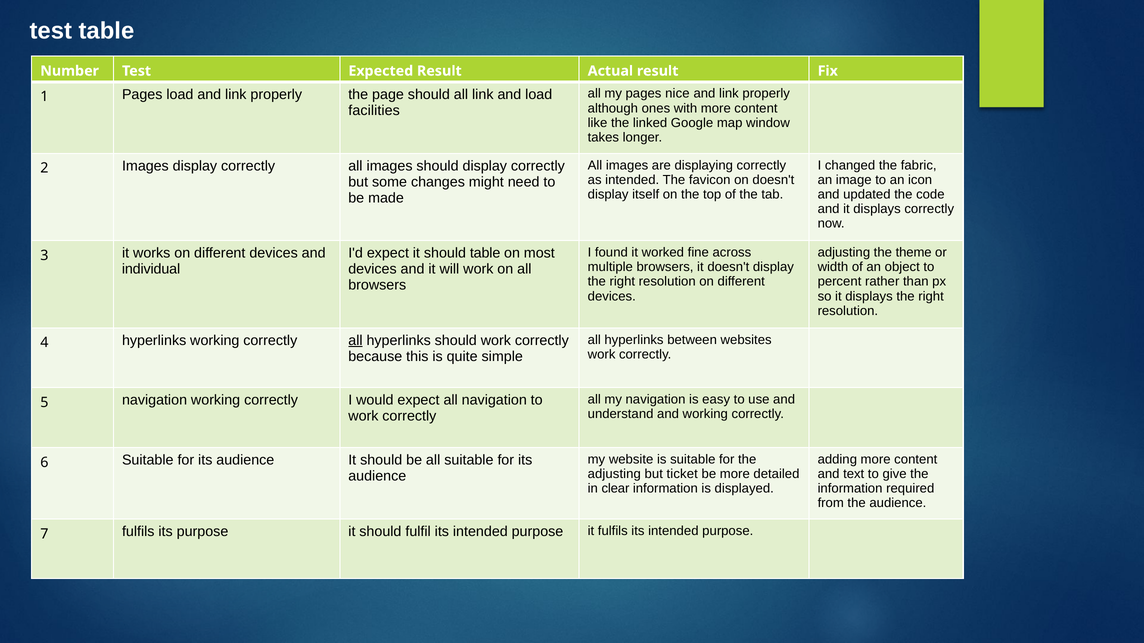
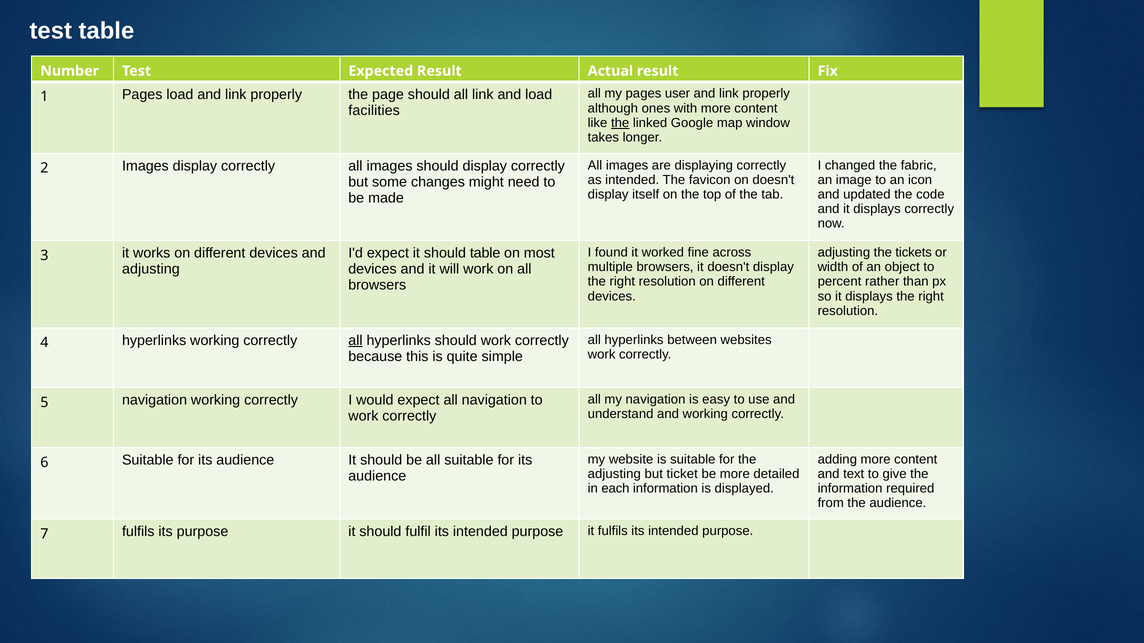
nice: nice -> user (678, 94)
the underline: none -> present (620, 123)
theme: theme -> tickets (914, 253)
individual: individual -> adjusting (151, 269)
clear: clear -> each (615, 489)
